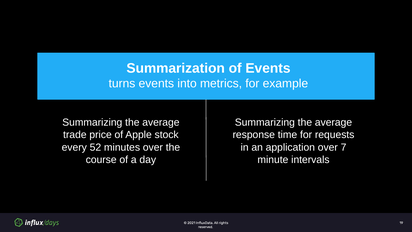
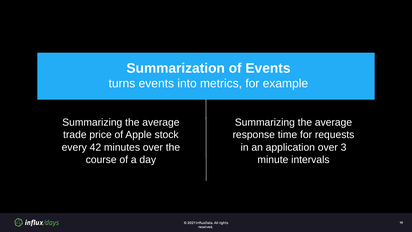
52: 52 -> 42 (95, 147)
7: 7 -> 3 (344, 147)
